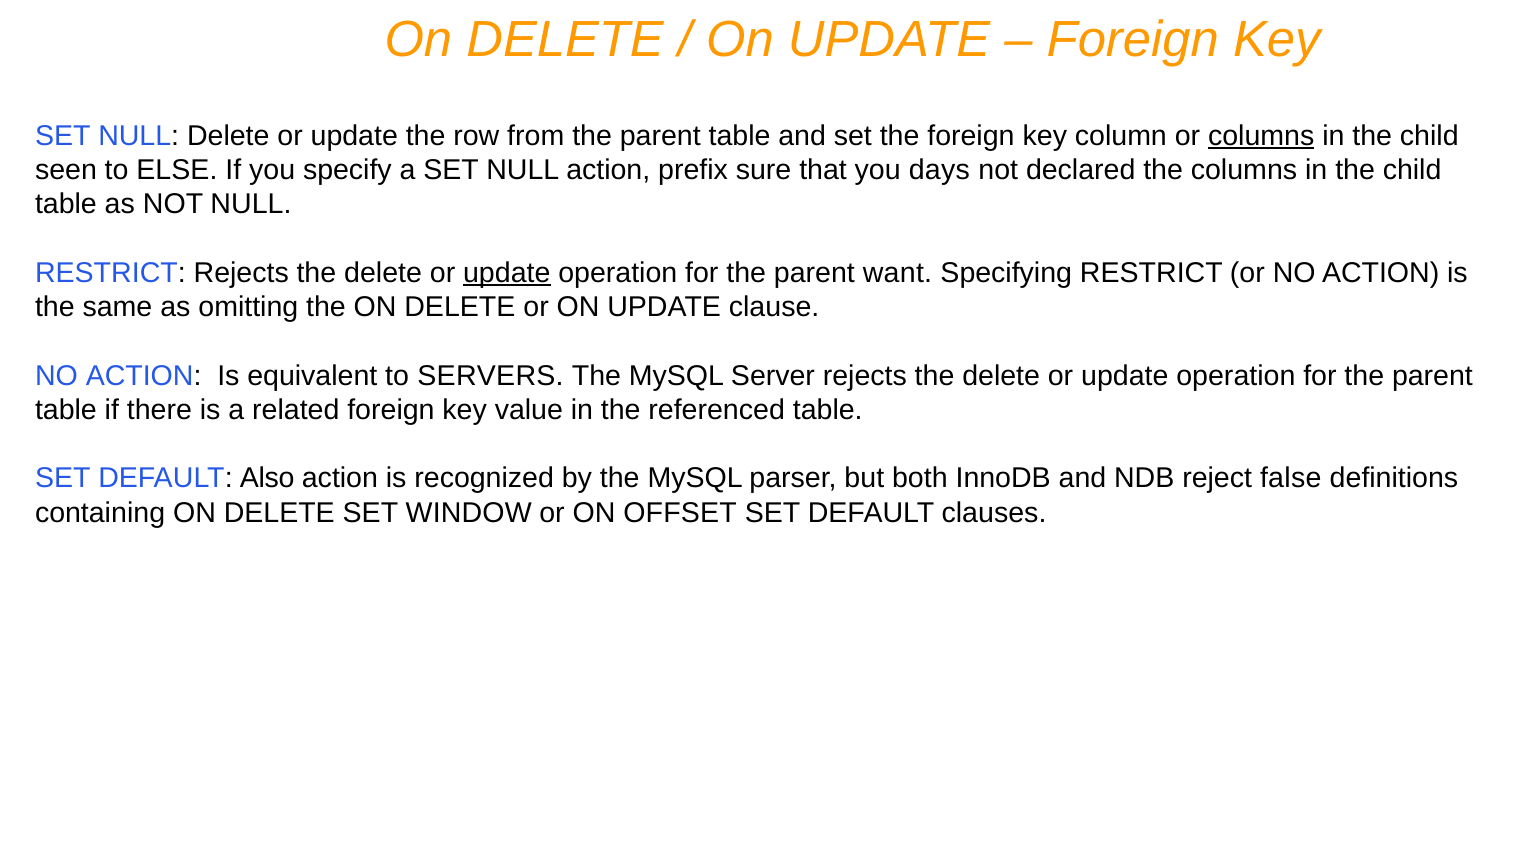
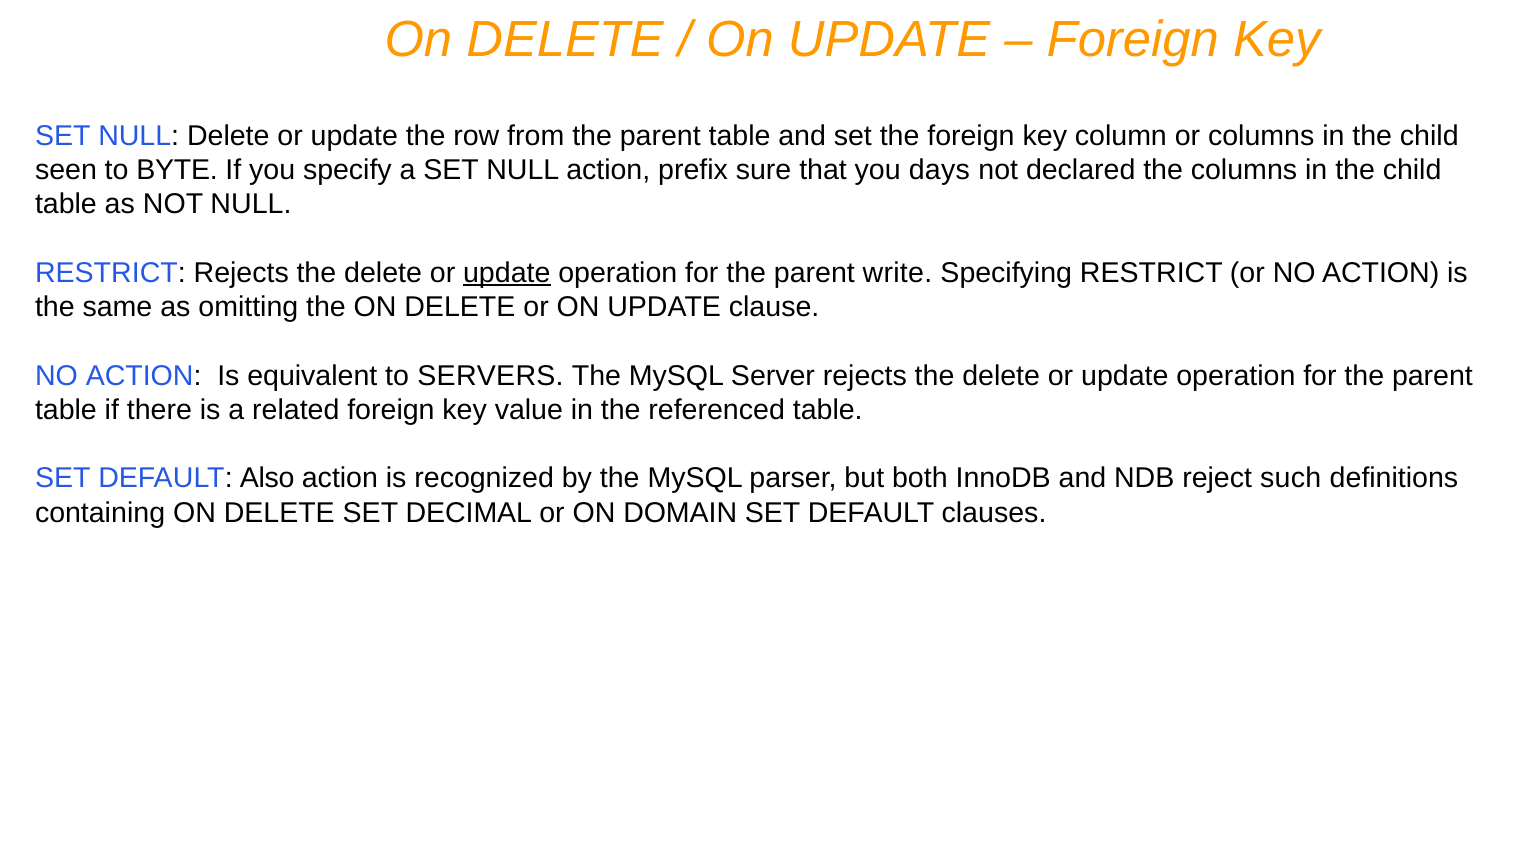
columns underline: present -> none (1261, 136)
ELSE: ELSE -> BYTE (177, 170)
want: want -> write (897, 273)
false: false -> such (1291, 478)
WINDOW: WINDOW -> DECIMAL (469, 513)
OFFSET: OFFSET -> DOMAIN (680, 513)
